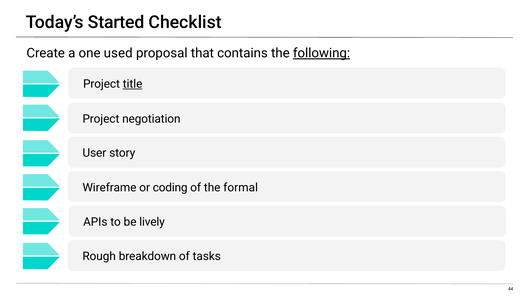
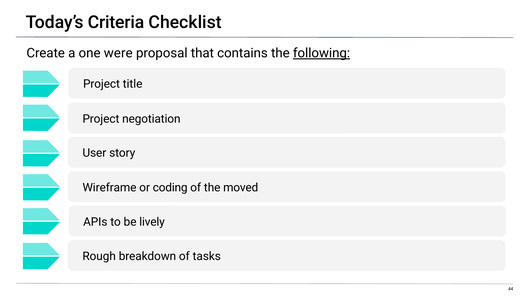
Started: Started -> Criteria (116, 22)
used: used -> were (118, 53)
title underline: present -> none (133, 84)
formal: formal -> moved (241, 188)
